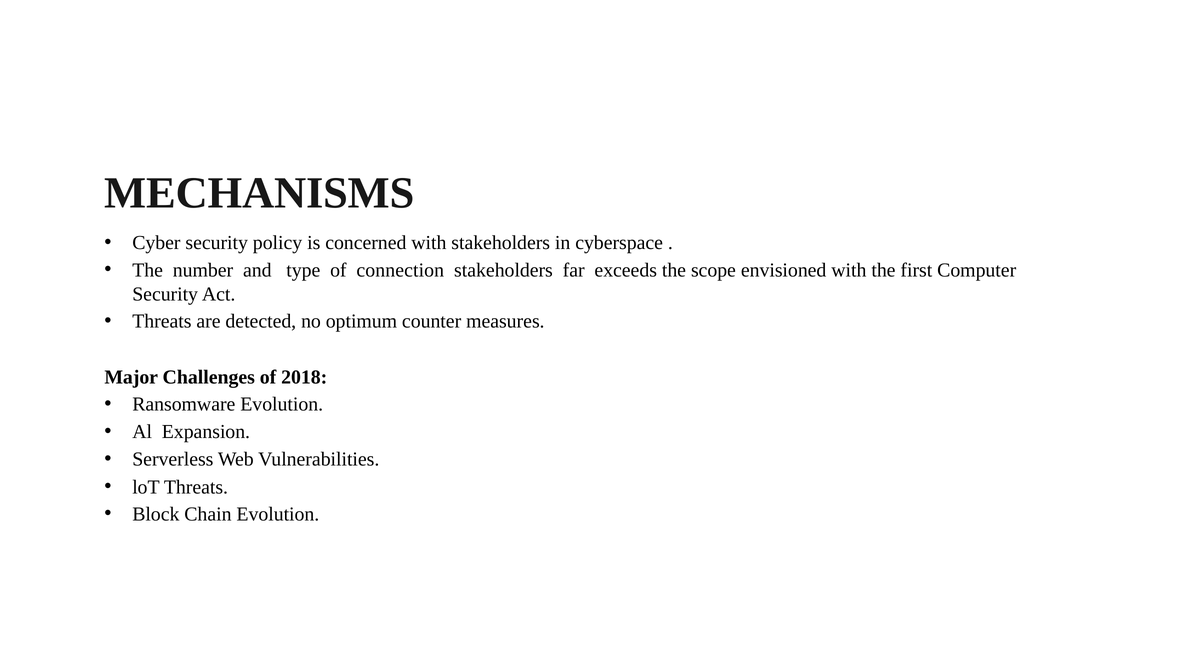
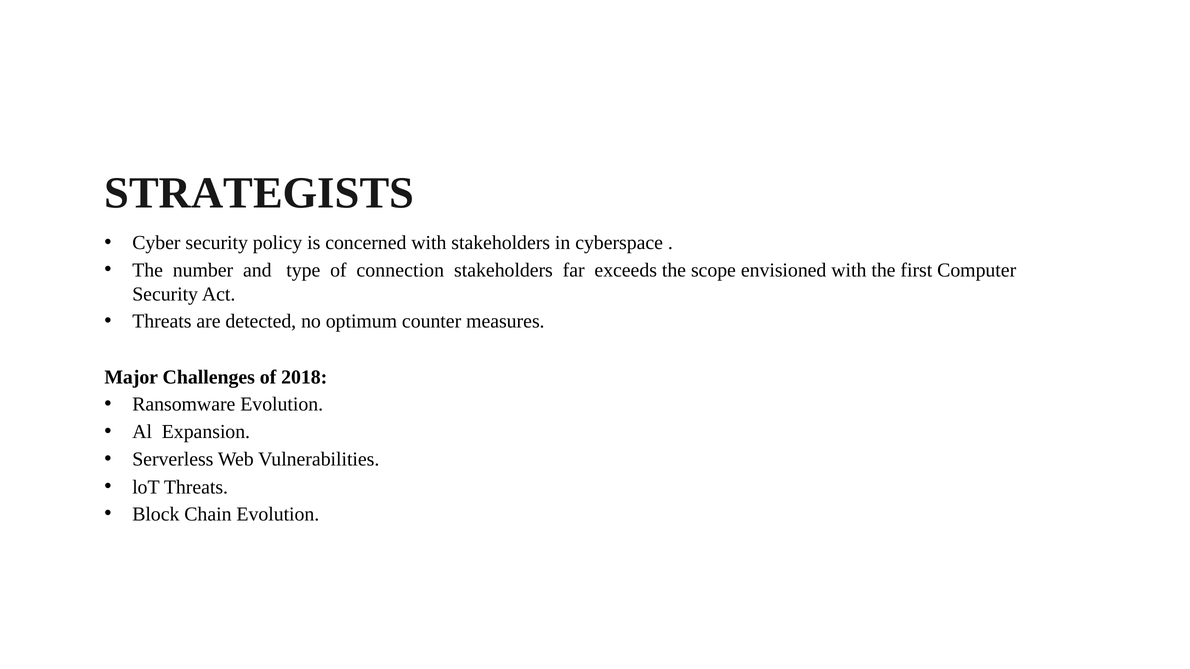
MECHANISMS: MECHANISMS -> STRATEGISTS (259, 193)
